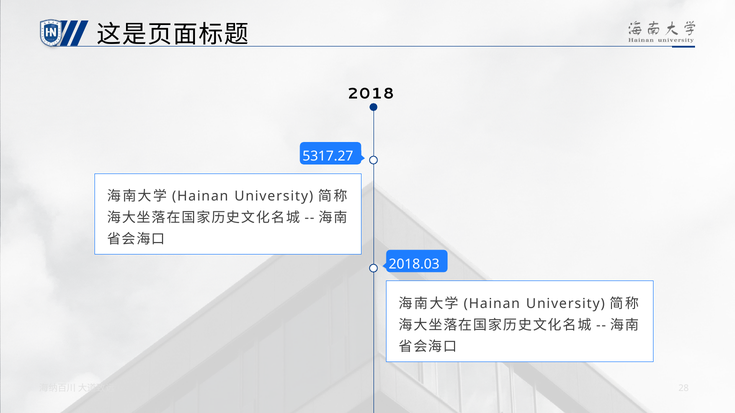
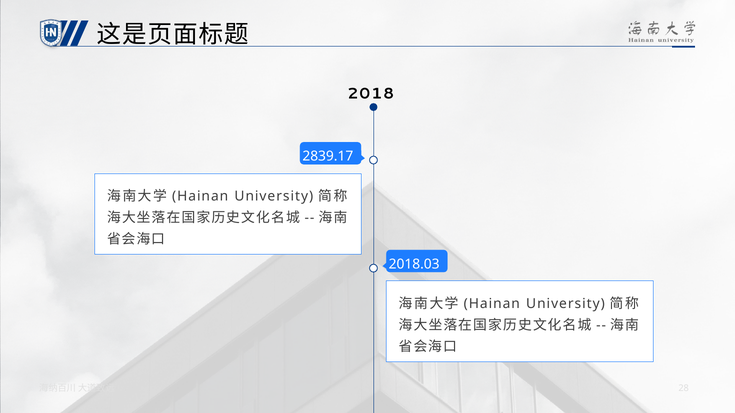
5317.27: 5317.27 -> 2839.17 (328, 156)
